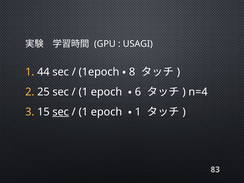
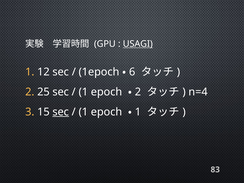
USAGI underline: none -> present (138, 44)
44: 44 -> 12 (43, 72)
8: 8 -> 6 (132, 72)
6: 6 -> 2 (138, 92)
